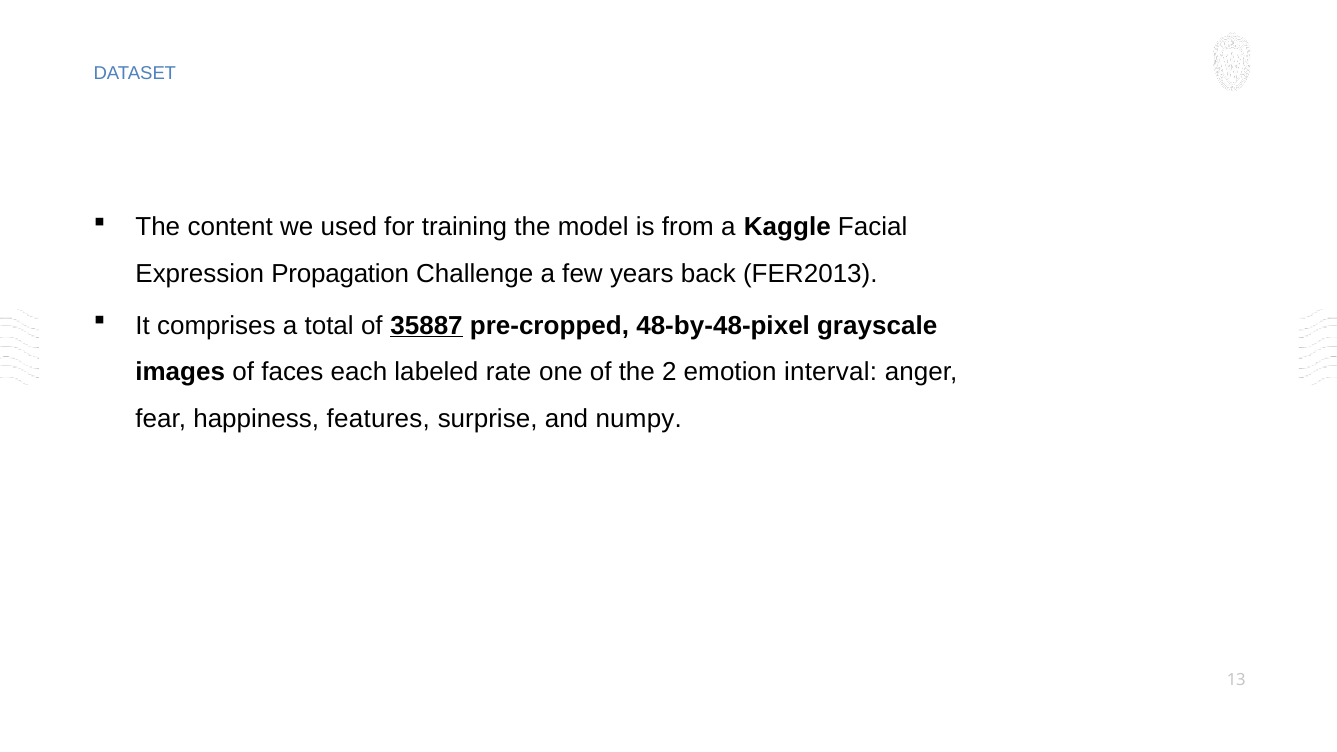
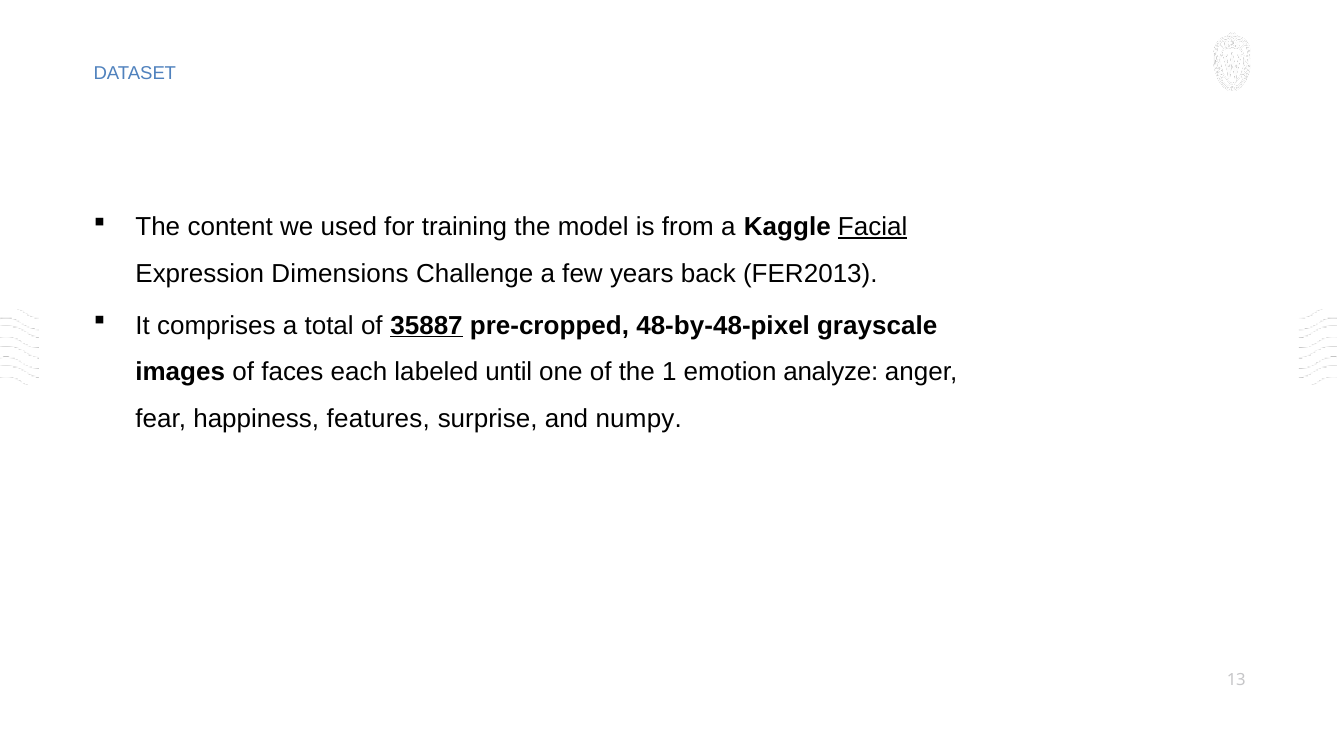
Facial underline: none -> present (873, 227)
Propagation: Propagation -> Dimensions (340, 274)
rate: rate -> until (509, 372)
2: 2 -> 1 (669, 372)
interval: interval -> analyze (831, 372)
